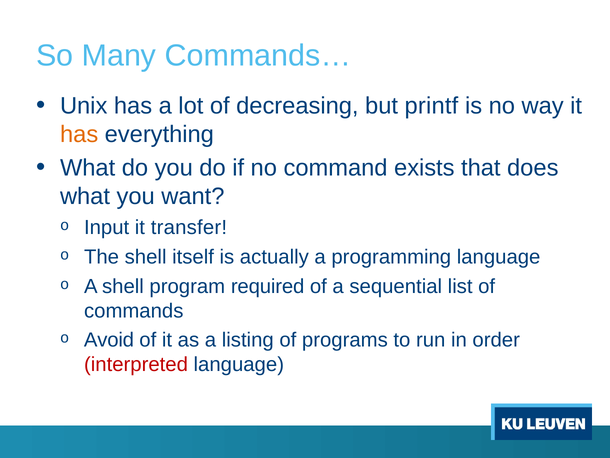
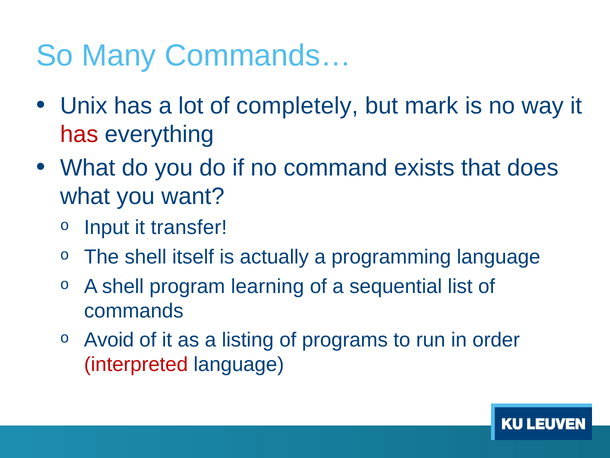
decreasing: decreasing -> completely (297, 106)
printf: printf -> mark (431, 106)
has colour: orange -> red (79, 134)
required: required -> learning (267, 286)
